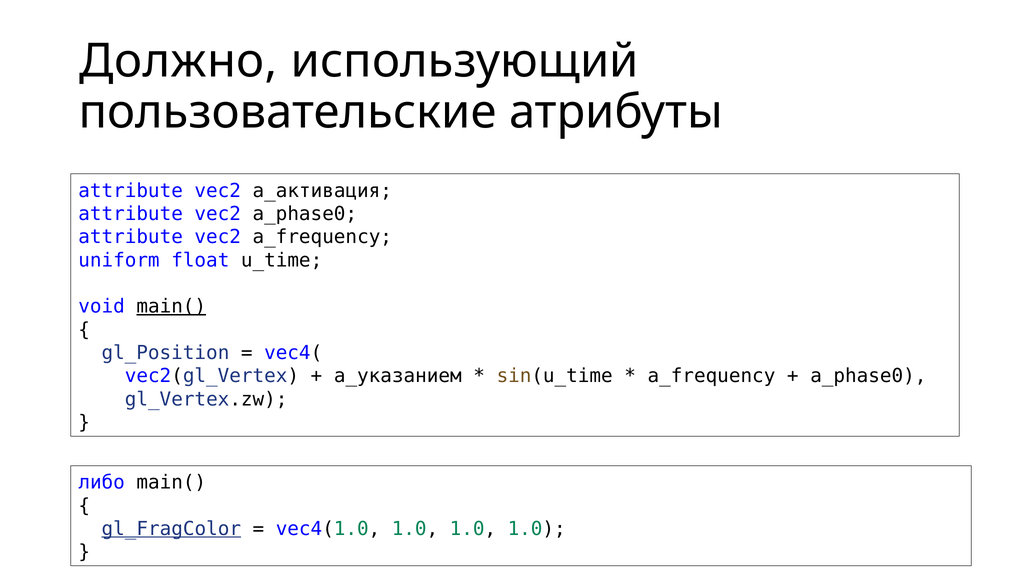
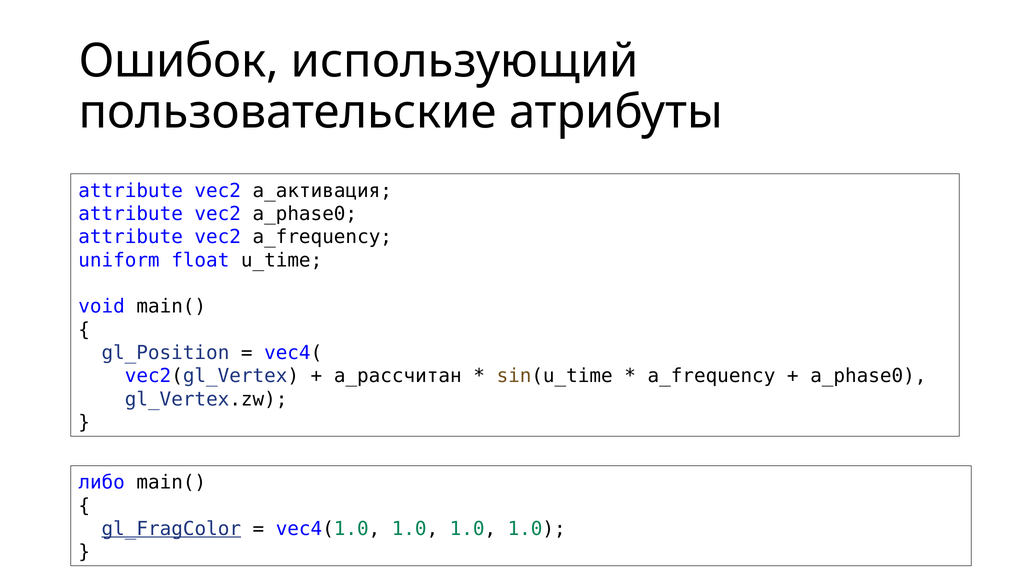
Должно: Должно -> Ошибок (179, 61)
main( underline: present -> none (171, 307)
a_указанием: a_указанием -> a_рассчитан (398, 376)
